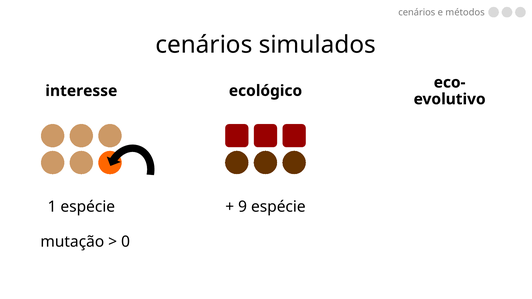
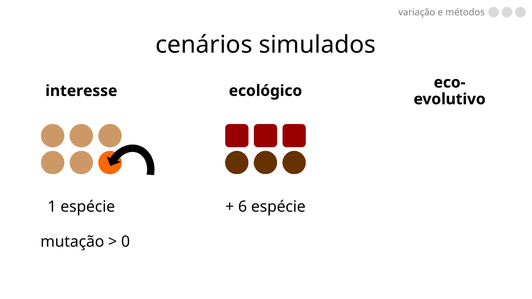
cenários: cenários -> variação (417, 12)
9: 9 -> 6 (243, 207)
